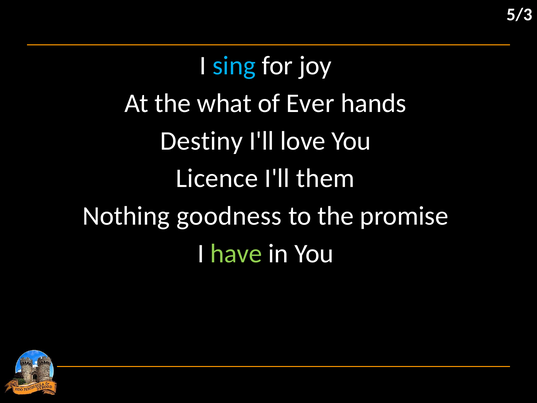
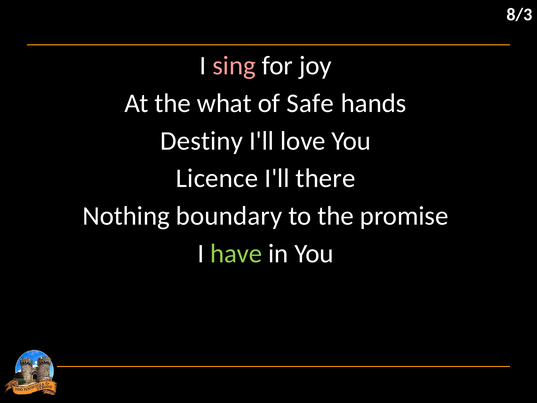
5/3: 5/3 -> 8/3 (519, 15)
sing colour: light blue -> pink (234, 66)
Ever: Ever -> Safe (310, 103)
them: them -> there (325, 178)
goodness: goodness -> boundary (229, 216)
